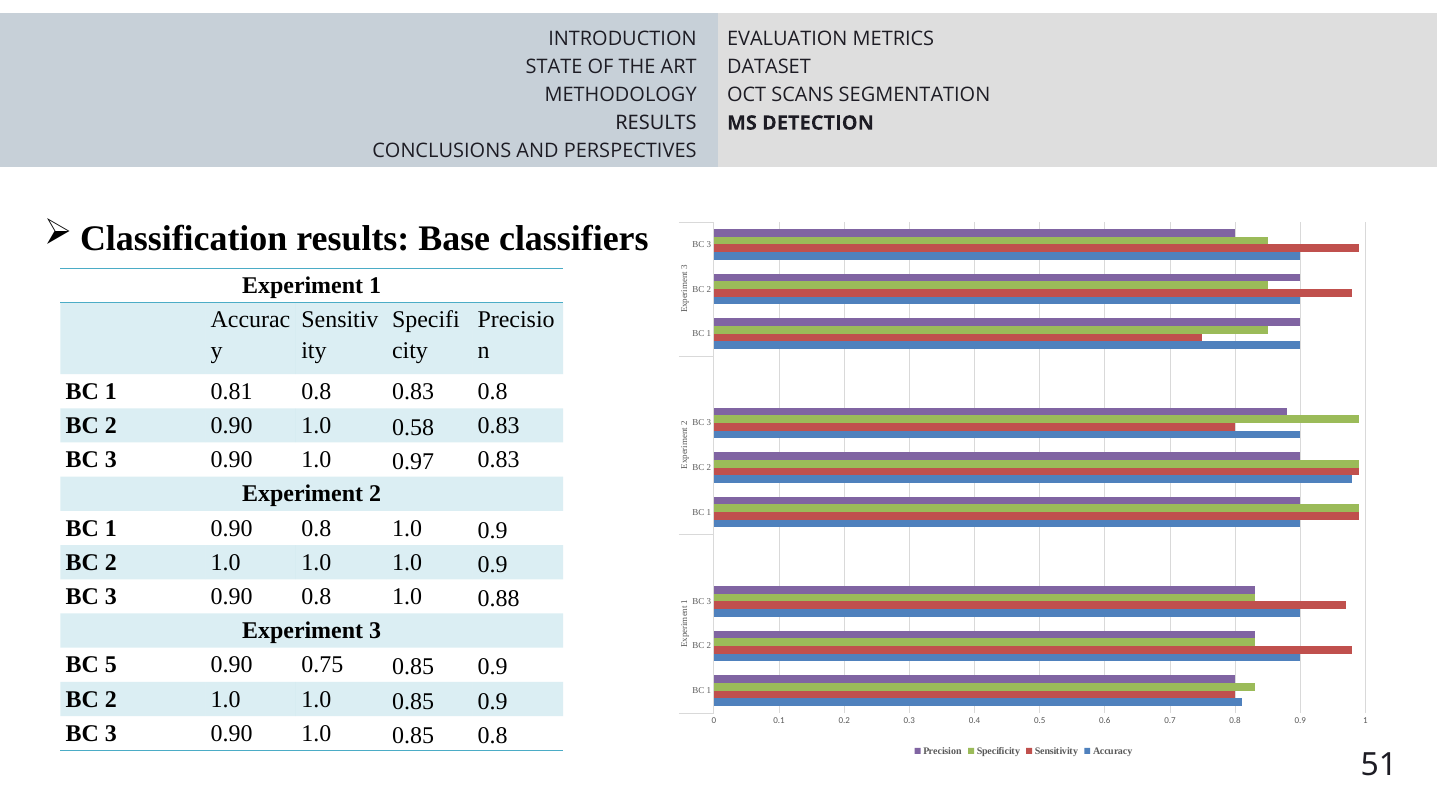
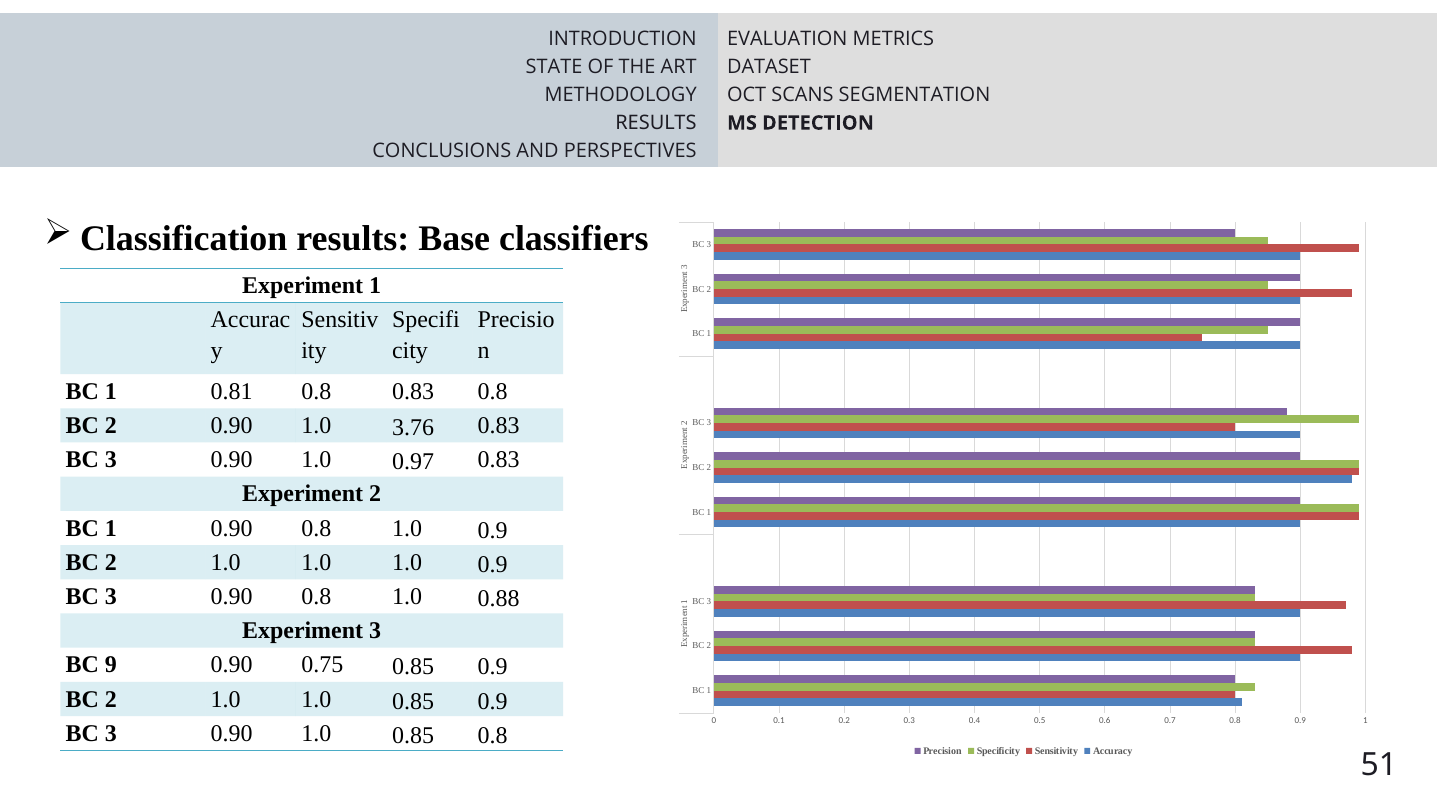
0.58: 0.58 -> 3.76 (413, 427)
5: 5 -> 9 (111, 664)
